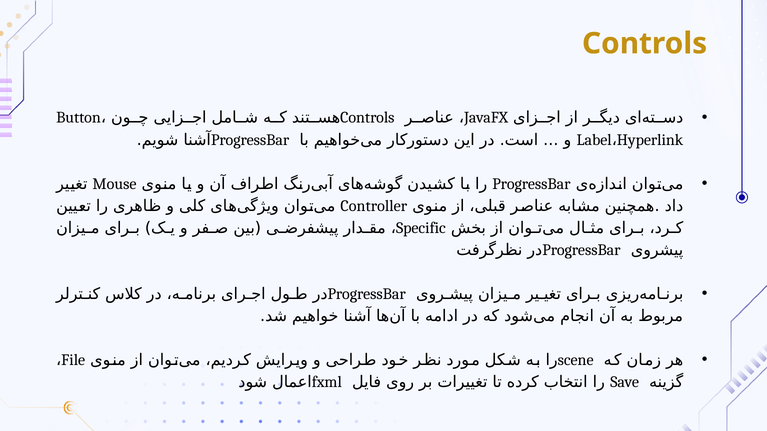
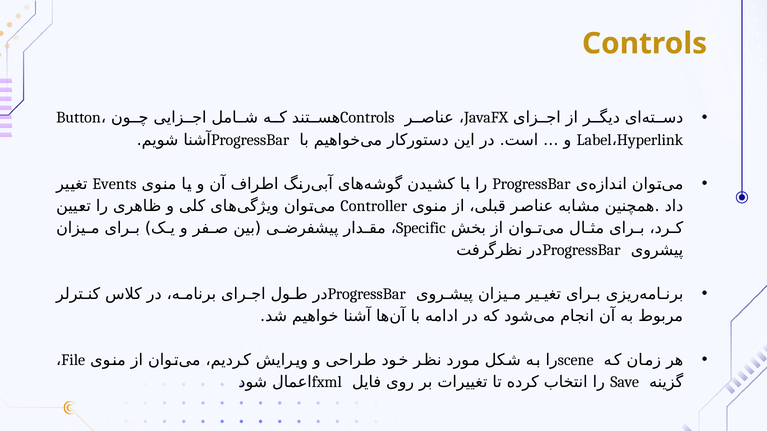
Mouse: Mouse -> Events (114, 184)
